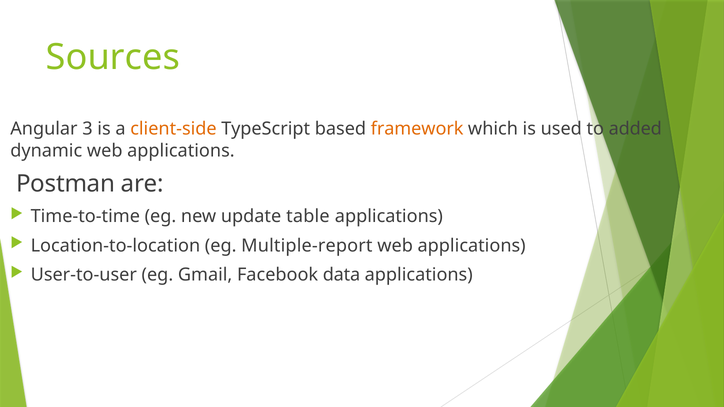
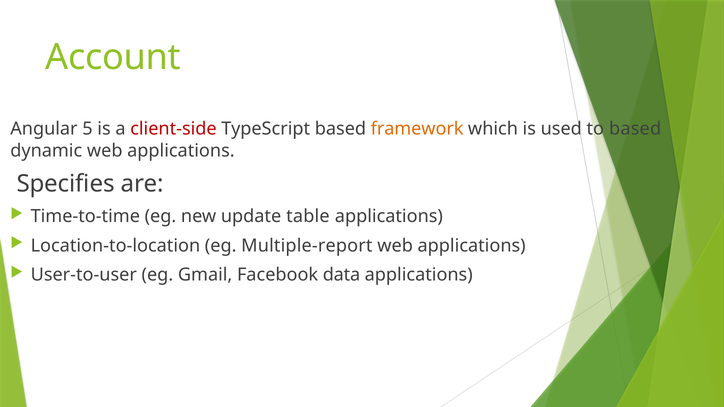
Sources: Sources -> Account (113, 58)
3: 3 -> 5 (87, 129)
client-side colour: orange -> red (173, 129)
to added: added -> based (635, 129)
Postman: Postman -> Specifies (66, 184)
